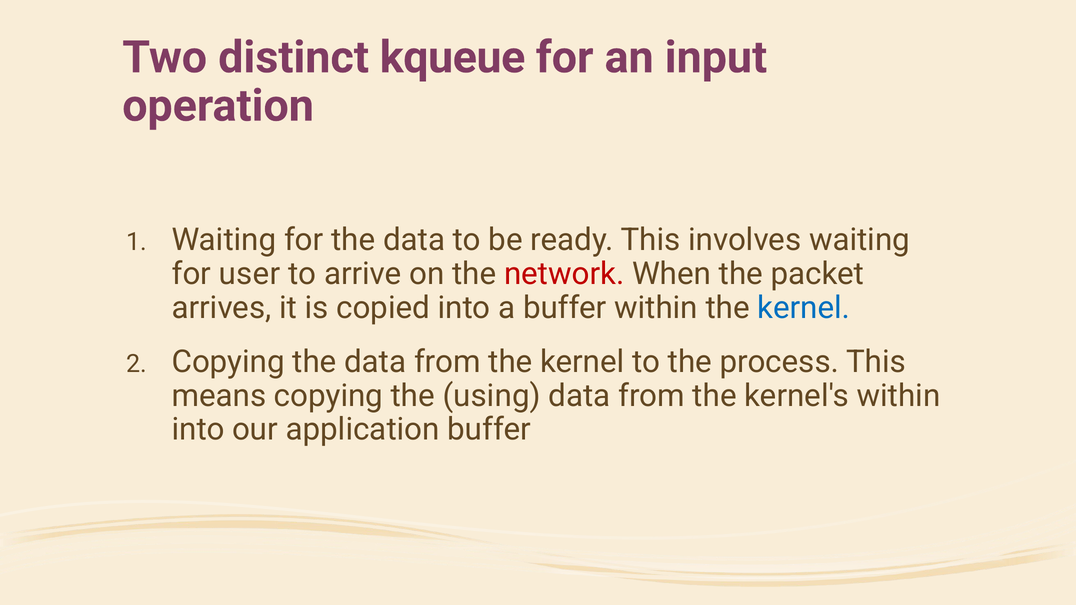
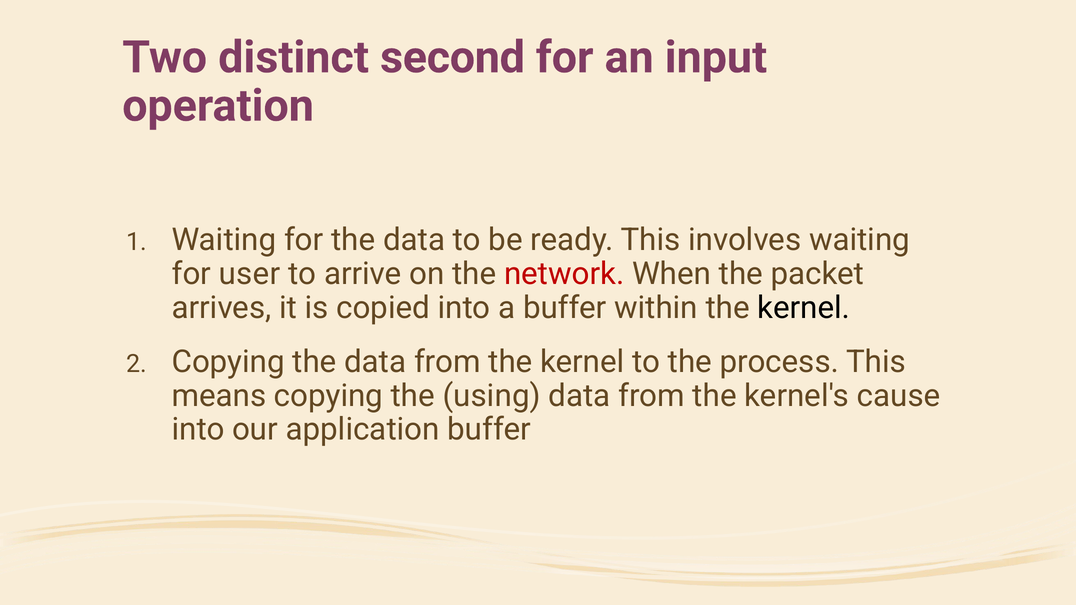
kqueue: kqueue -> second (452, 58)
kernel colour: blue -> black (804, 308)
kernel's within: within -> cause (899, 396)
